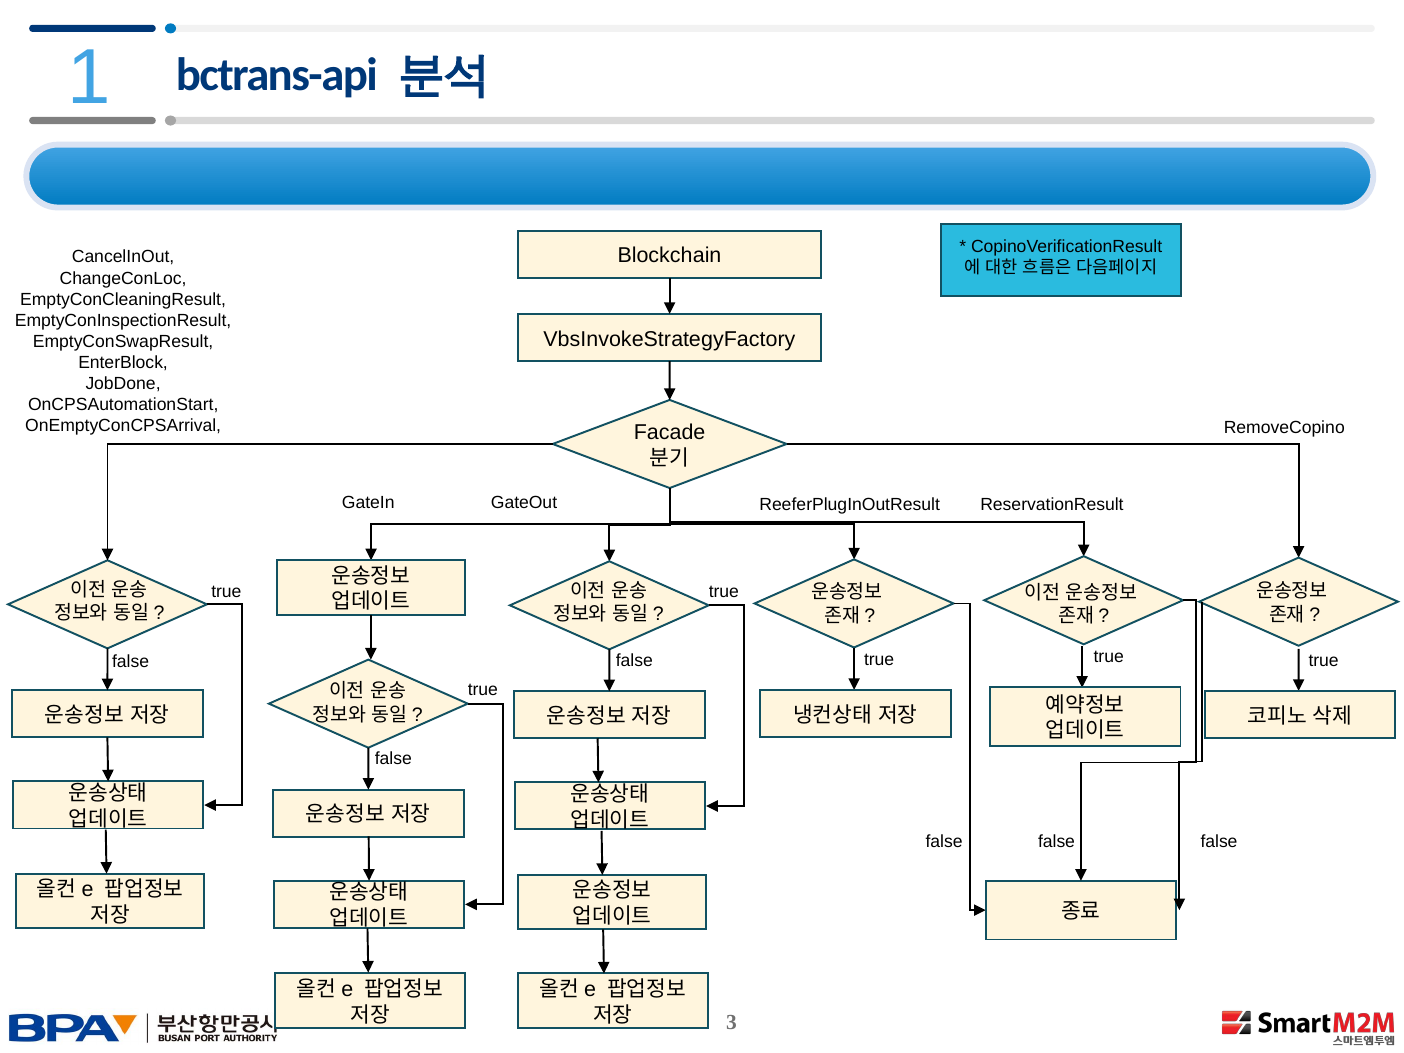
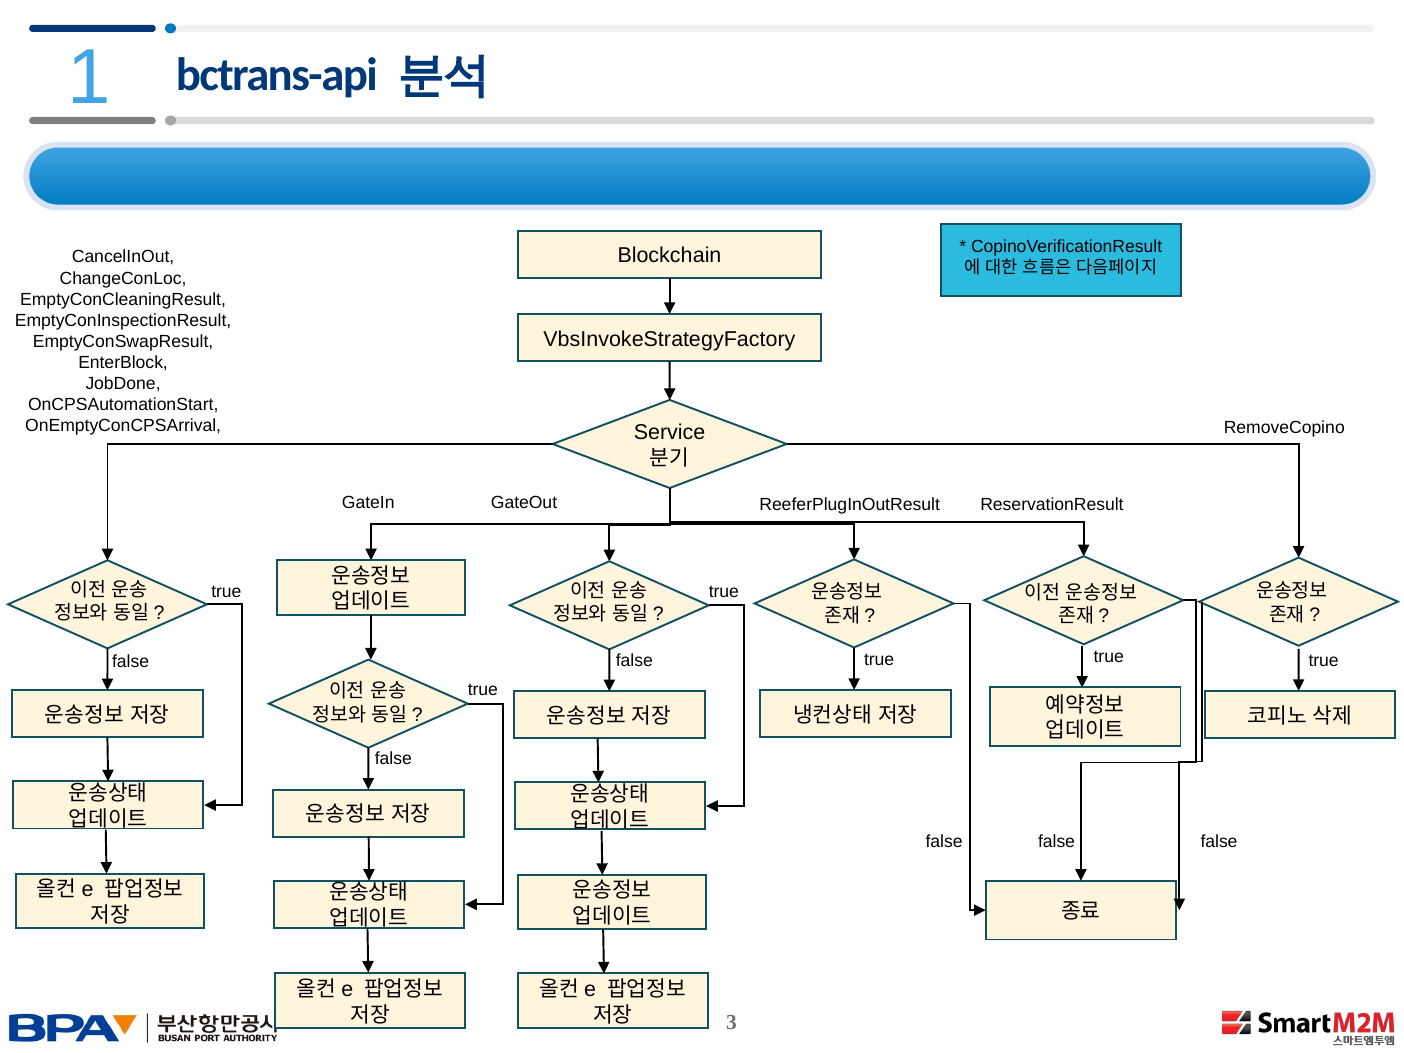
Facade: Facade -> Service (670, 433)
